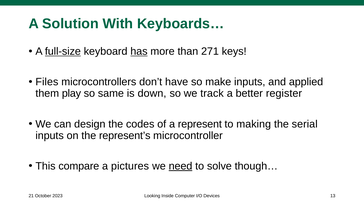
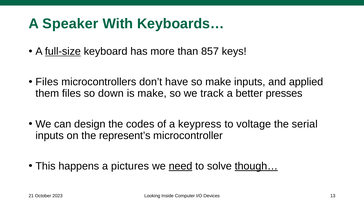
Solution: Solution -> Speaker (70, 24)
has underline: present -> none (139, 51)
271: 271 -> 857 (210, 51)
them play: play -> files (71, 93)
same: same -> down (111, 93)
is down: down -> make (152, 93)
register: register -> presses (284, 93)
represent: represent -> keypress (200, 124)
making: making -> voltage (254, 124)
compare: compare -> happens (79, 166)
though… underline: none -> present (256, 166)
